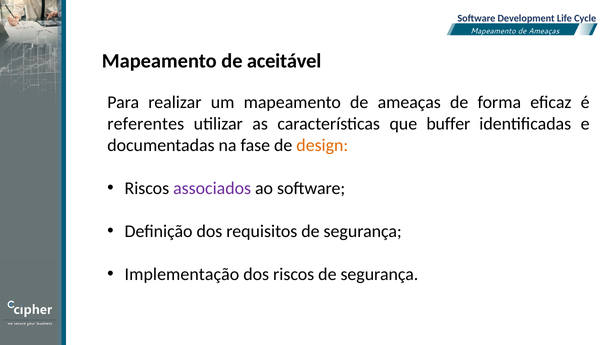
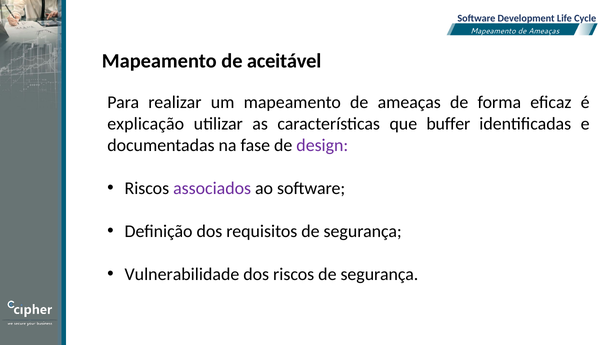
referentes: referentes -> explicação (146, 124)
design colour: orange -> purple (322, 145)
Implementação: Implementação -> Vulnerabilidade (182, 274)
